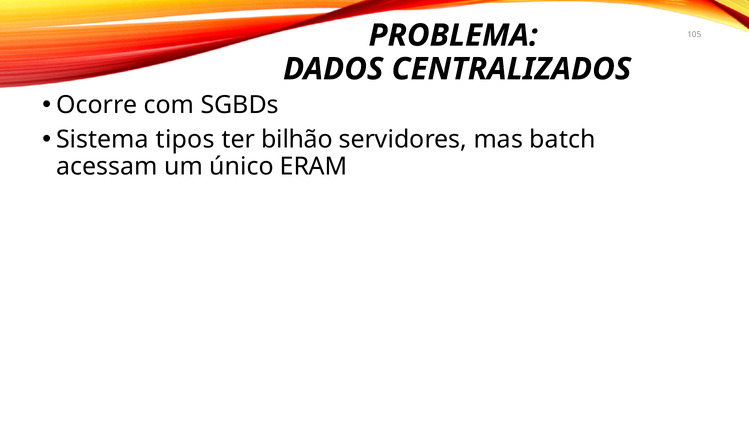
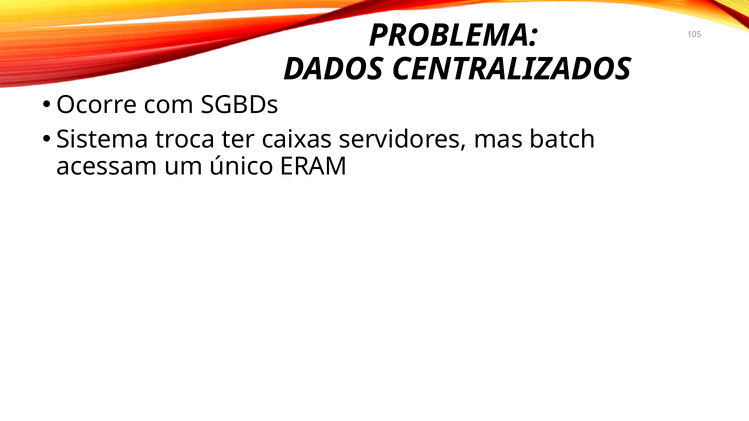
tipos: tipos -> troca (185, 140)
bilhão: bilhão -> caixas (297, 140)
